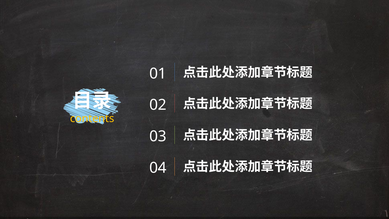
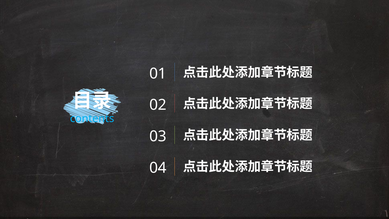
contents colour: yellow -> light blue (92, 119)
